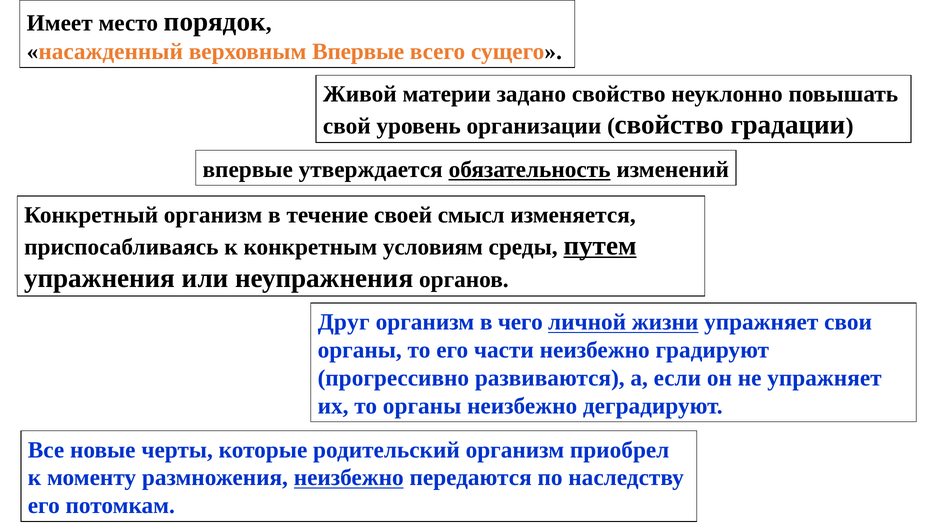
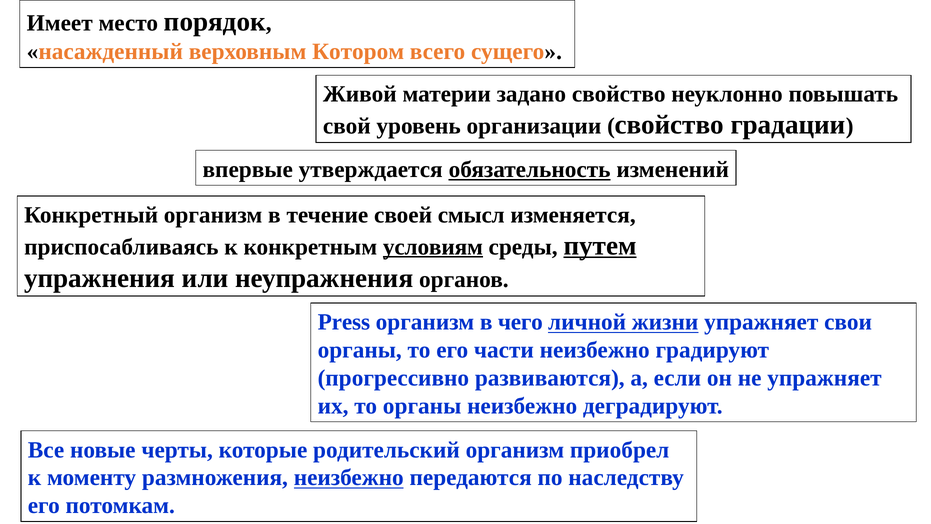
верховным Впервые: Впервые -> Котором (358, 52)
условиям underline: none -> present (433, 247)
Друг: Друг -> Press (344, 322)
